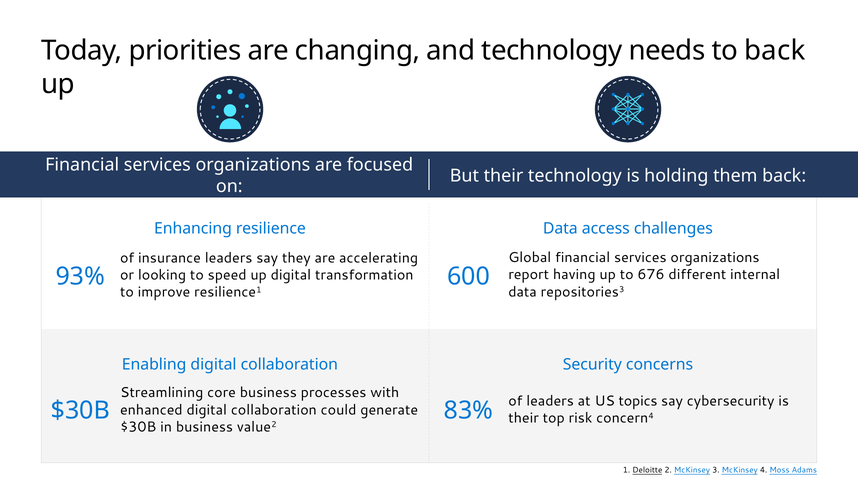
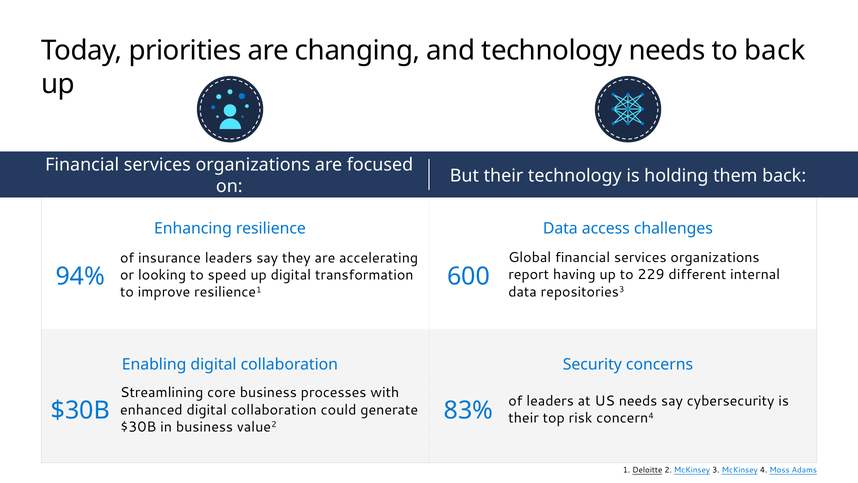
676: 676 -> 229 (651, 275)
93%: 93% -> 94% (80, 276)
US topics: topics -> needs (638, 401)
